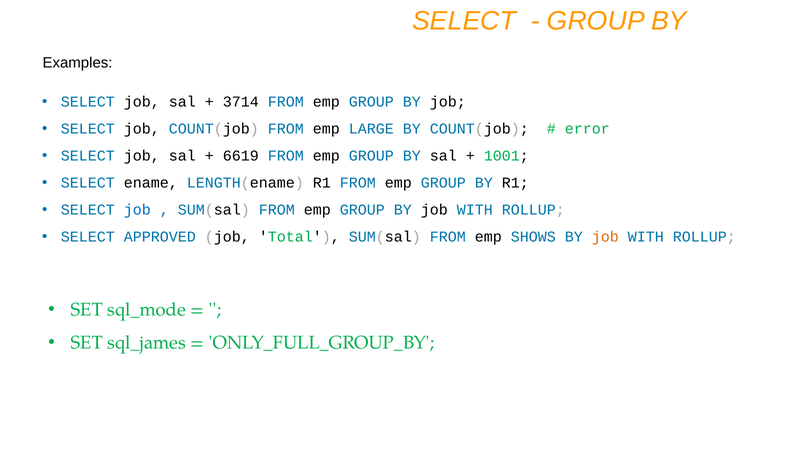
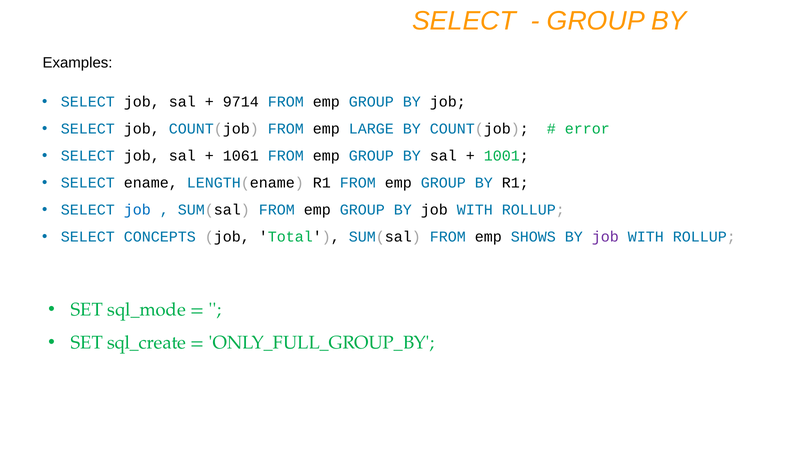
3714: 3714 -> 9714 (241, 102)
6619: 6619 -> 1061 (241, 156)
APPROVED: APPROVED -> CONCEPTS (160, 237)
job colour: orange -> purple (605, 237)
sql_james: sql_james -> sql_create (147, 343)
